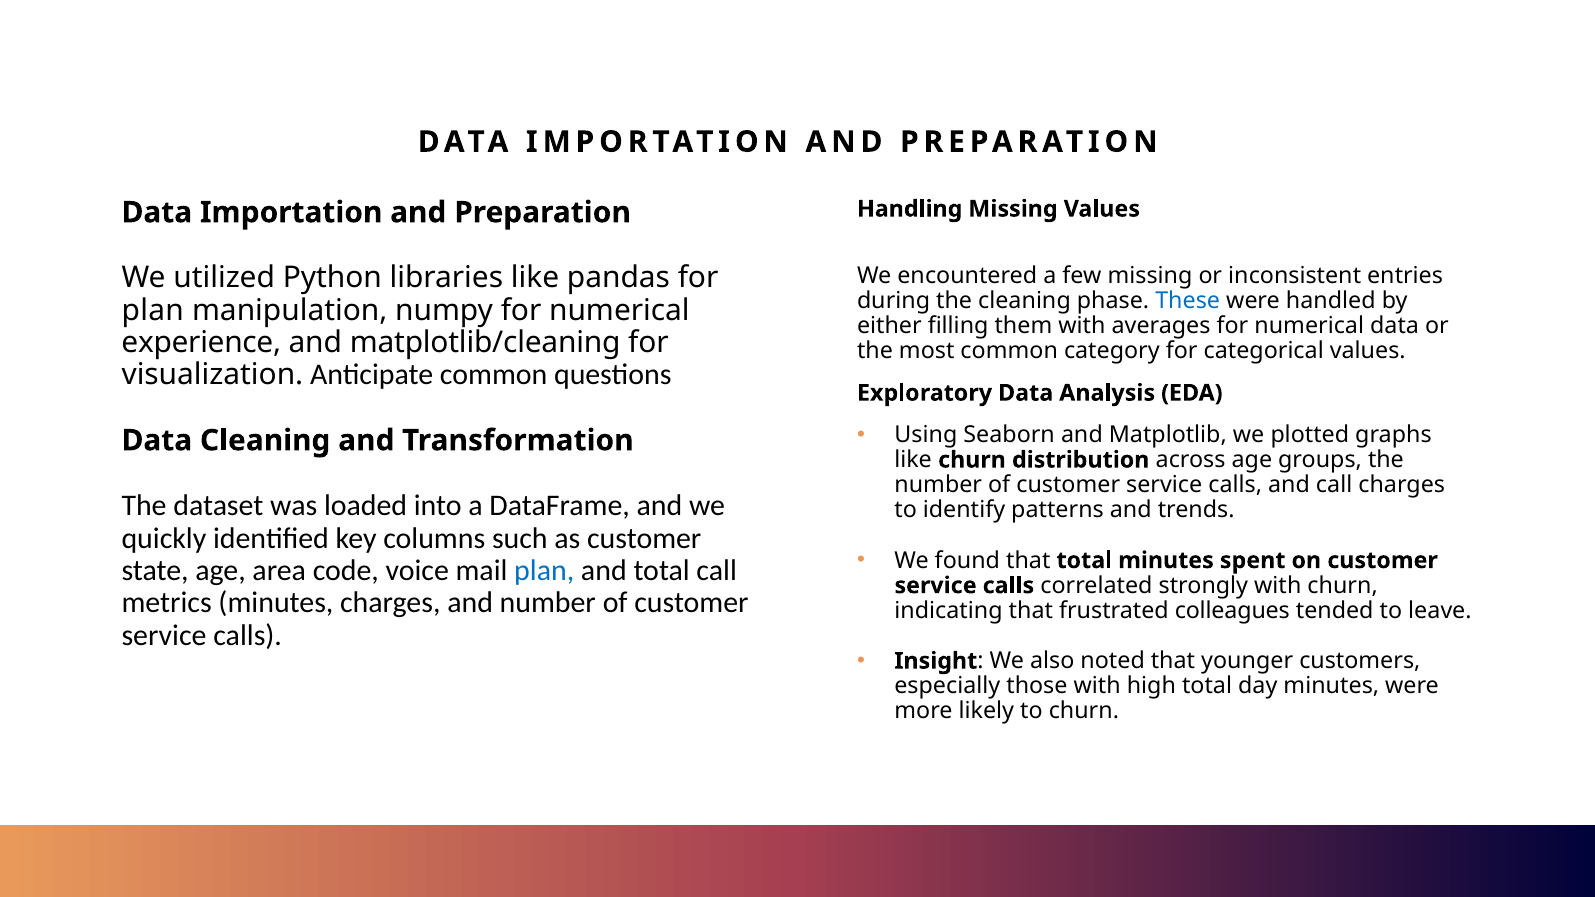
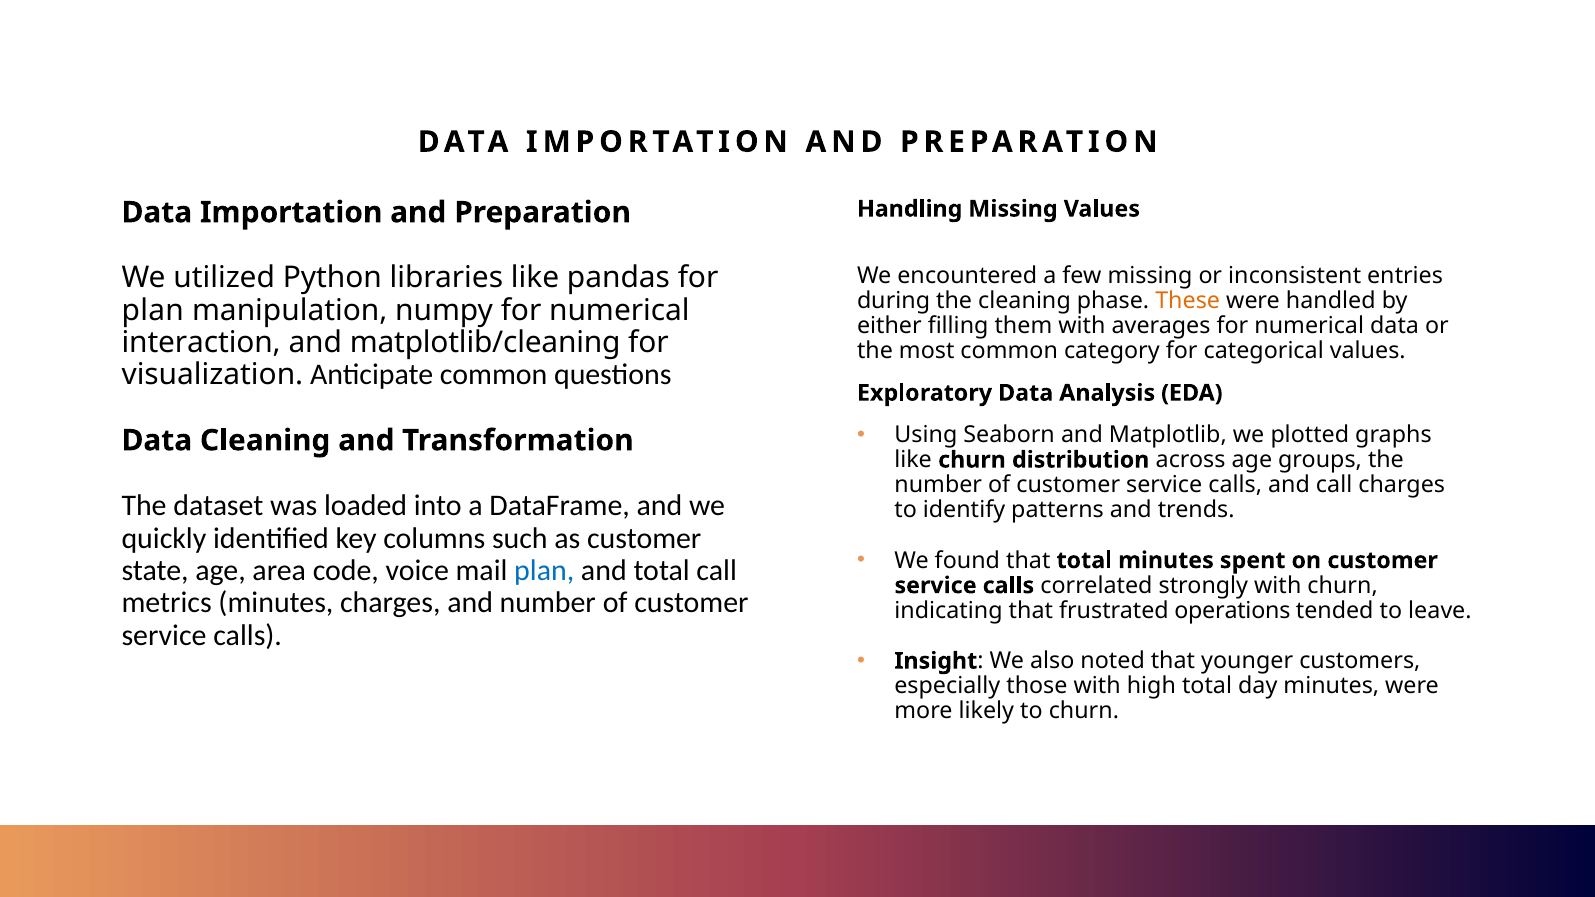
These colour: blue -> orange (1188, 301)
experience: experience -> interaction (201, 343)
colleagues: colleagues -> operations (1232, 611)
